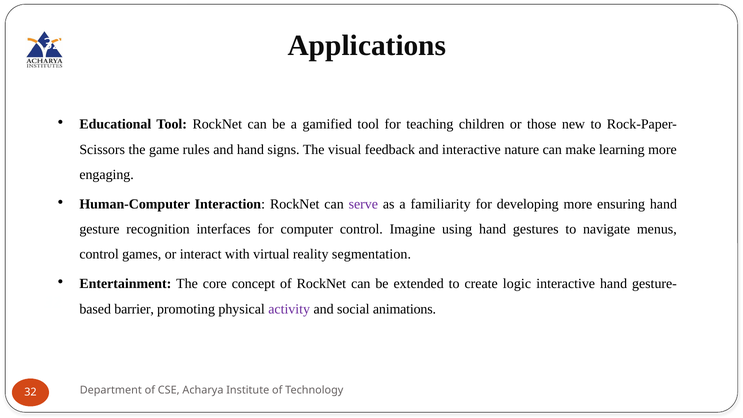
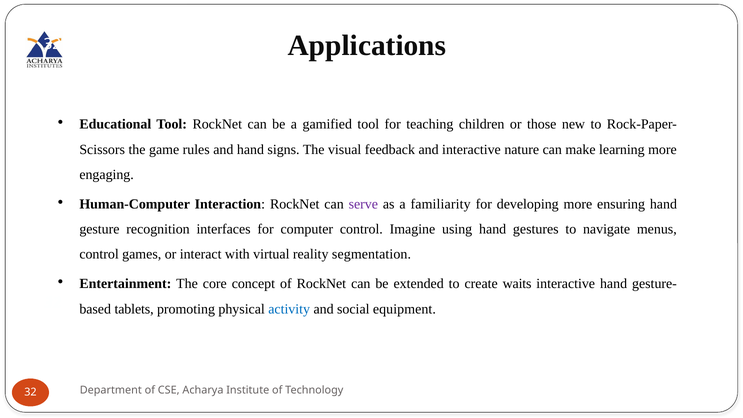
logic: logic -> waits (517, 284)
barrier: barrier -> tablets (134, 309)
activity colour: purple -> blue (289, 309)
animations: animations -> equipment (404, 309)
